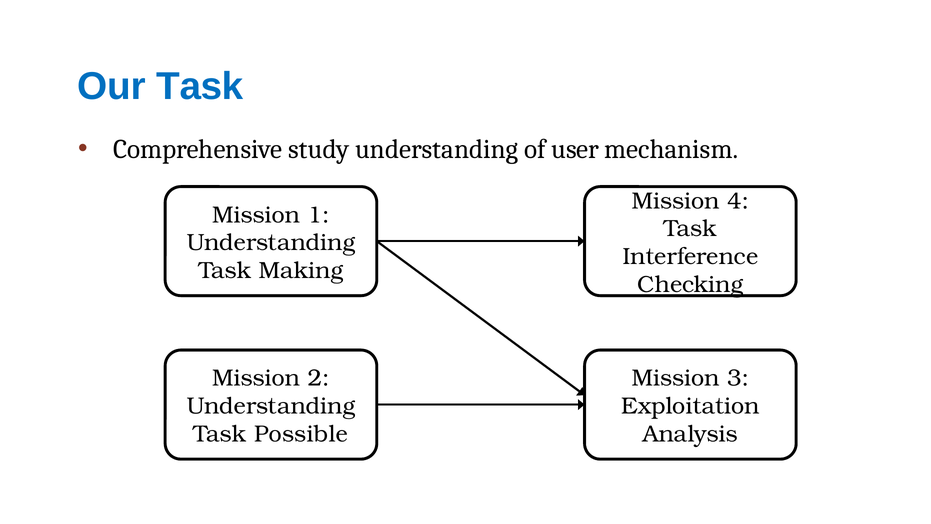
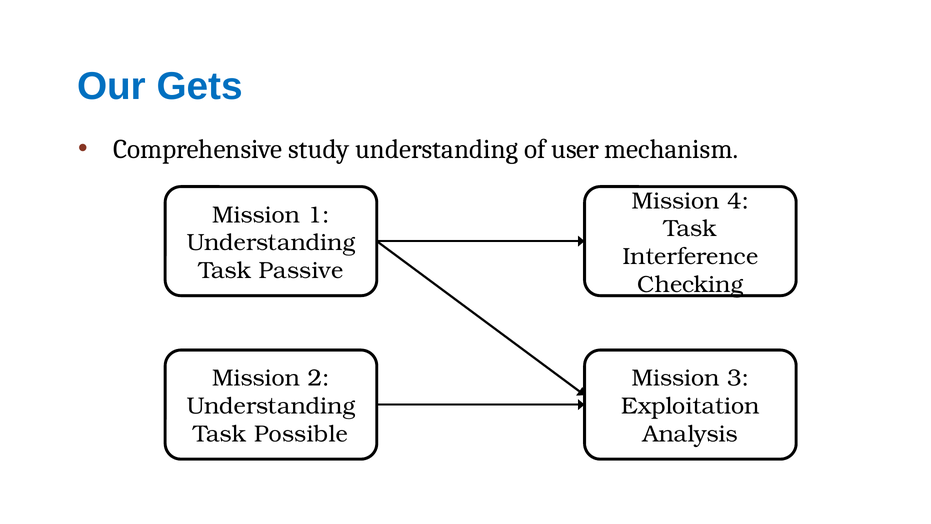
Our Task: Task -> Gets (200, 86)
Making: Making -> Passive (301, 271)
